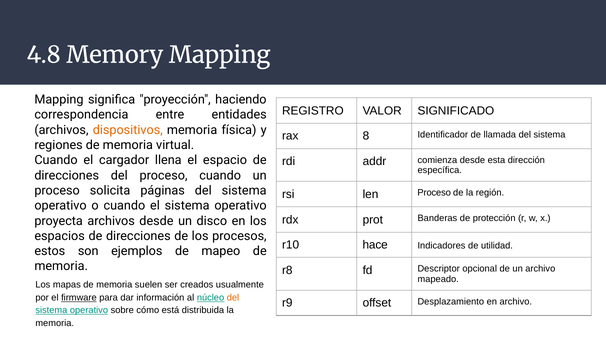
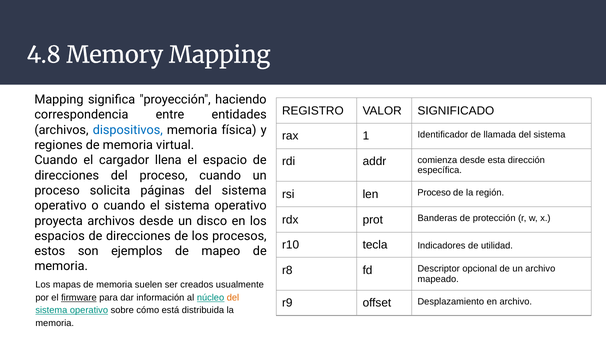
dispositivos colour: orange -> blue (128, 130)
8: 8 -> 1 (366, 136)
hace: hace -> tecla (375, 245)
